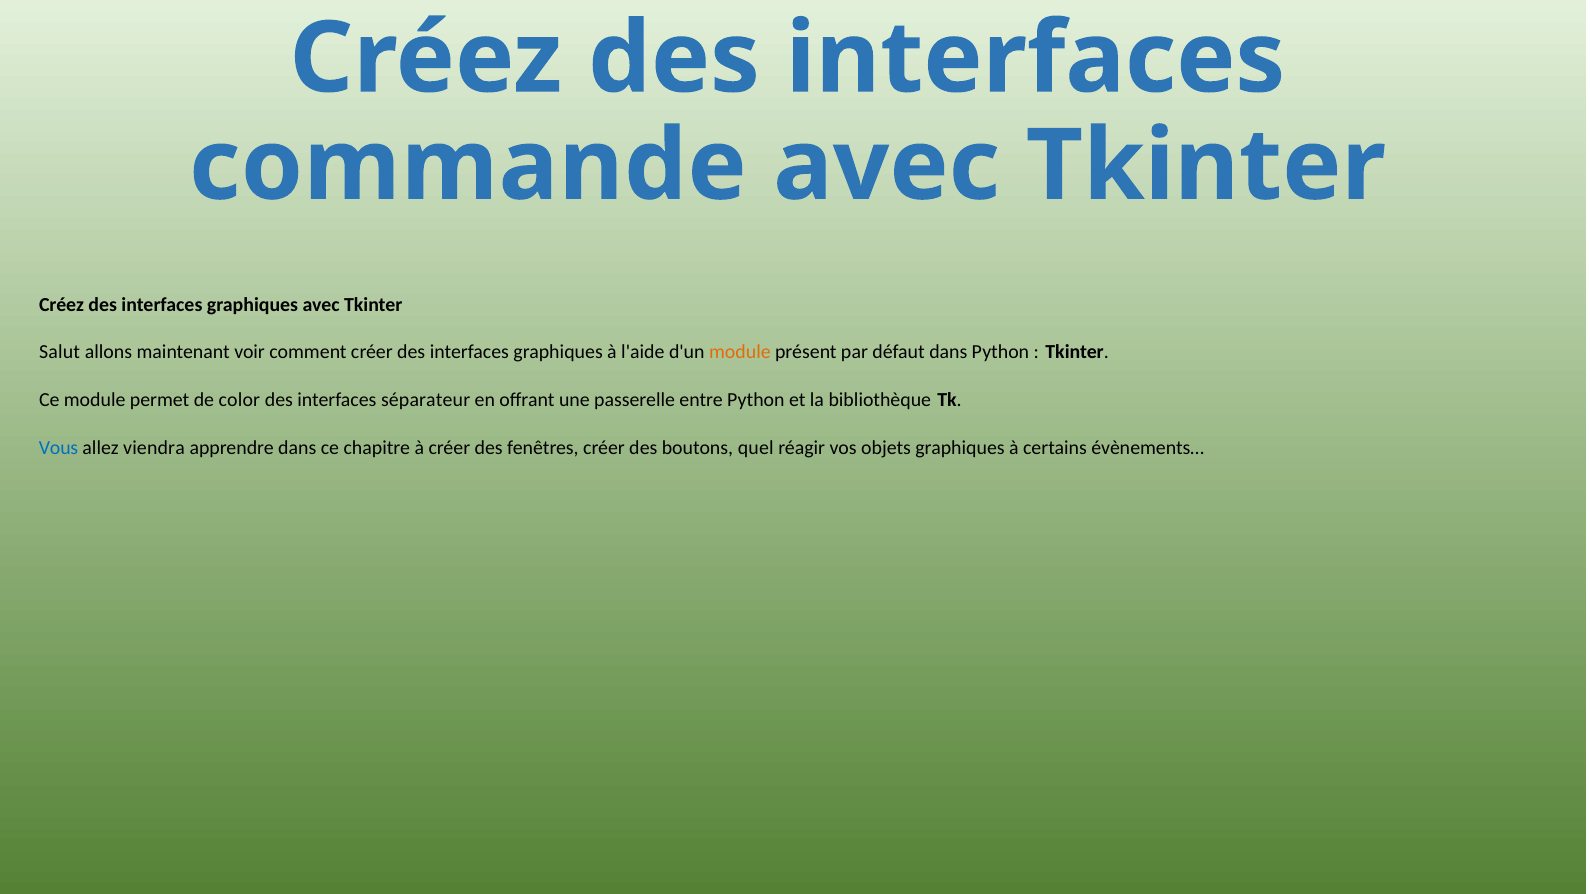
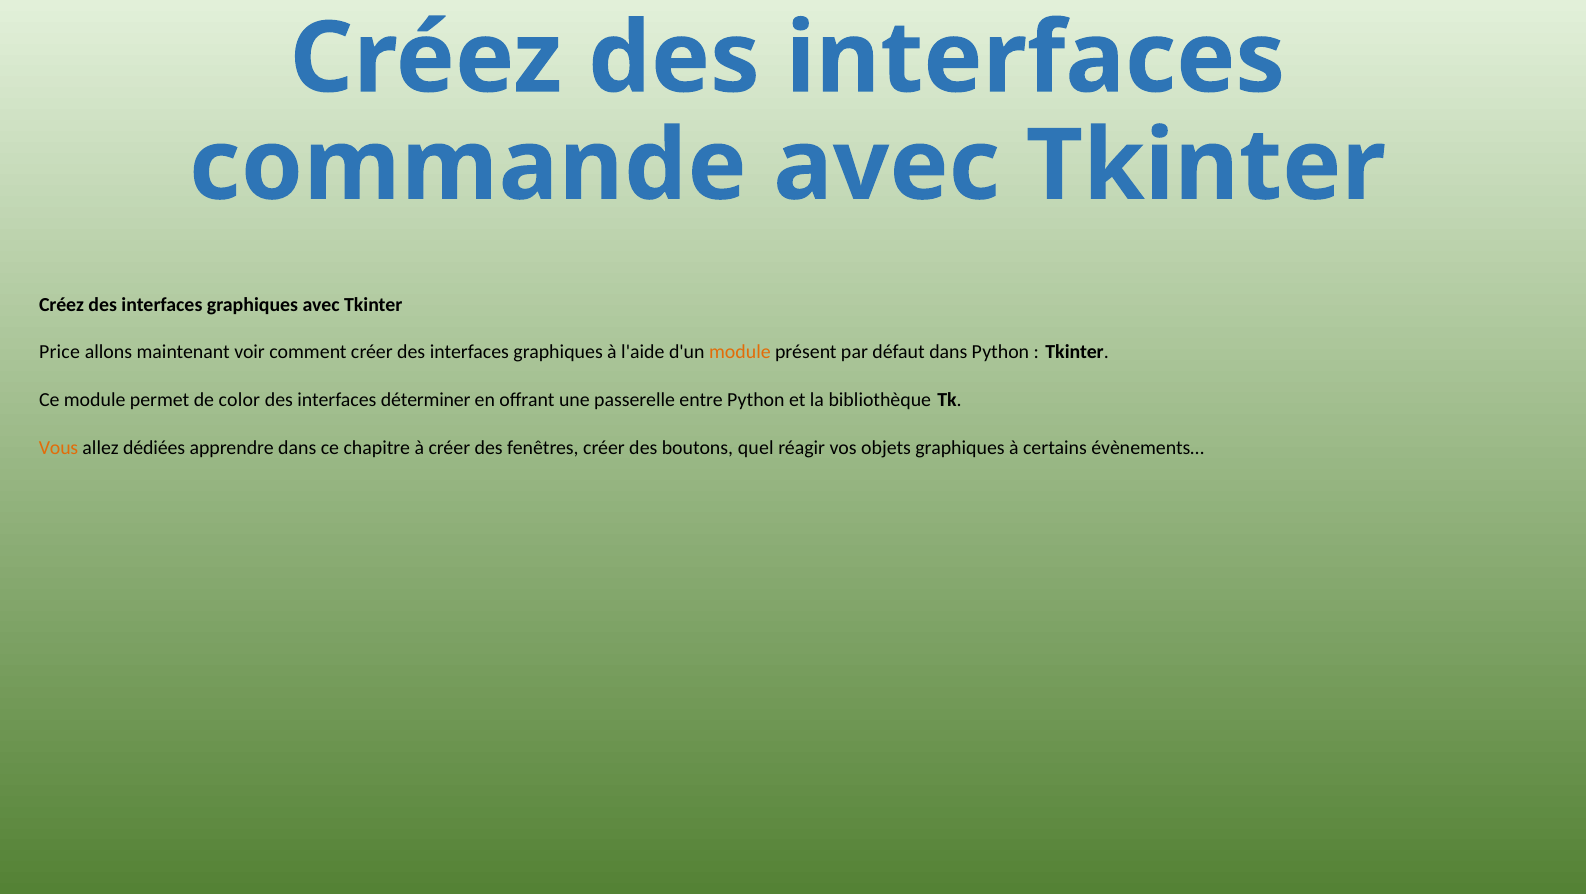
Salut: Salut -> Price (60, 352)
séparateur: séparateur -> déterminer (426, 400)
Vous colour: blue -> orange (59, 448)
viendra: viendra -> dédiées (154, 448)
